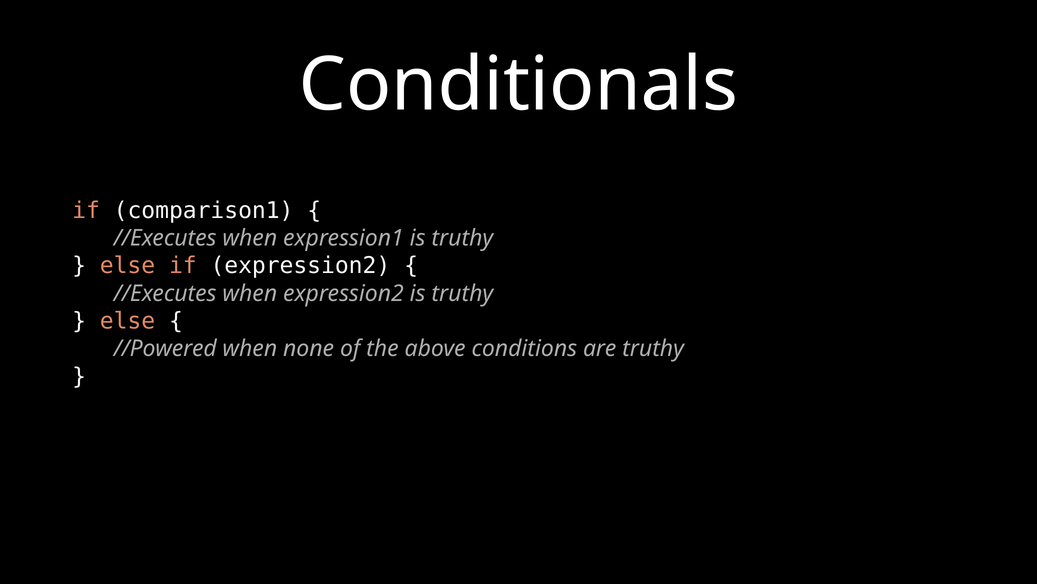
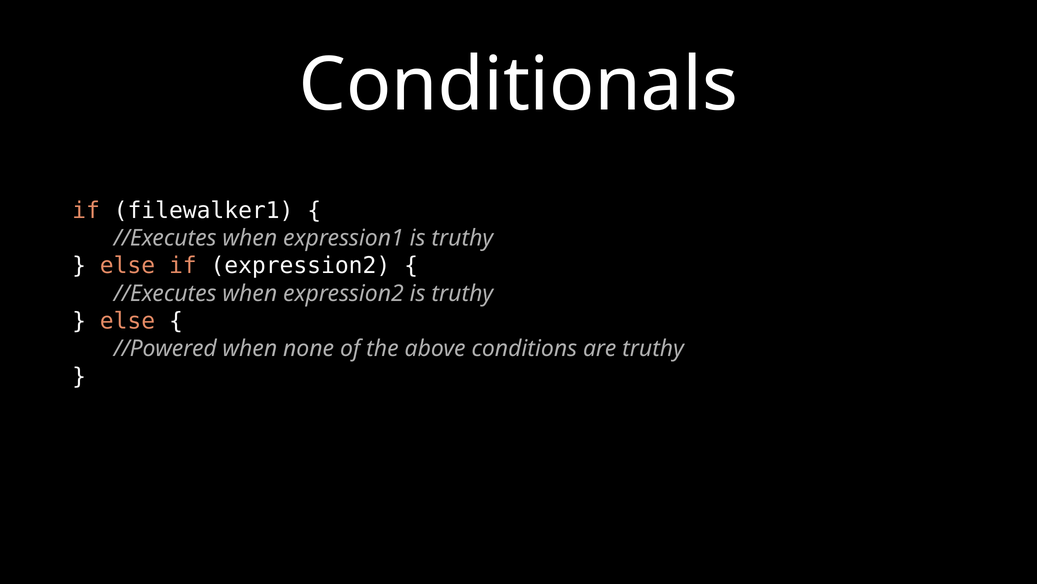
comparison1: comparison1 -> filewalker1 (204, 210)
